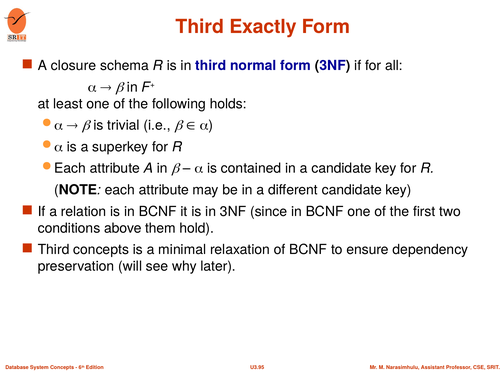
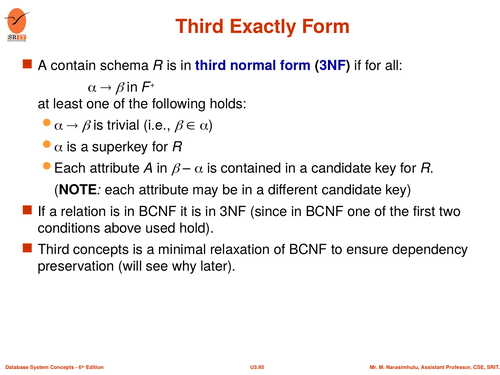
closure: closure -> contain (74, 66)
them: them -> used (160, 228)
